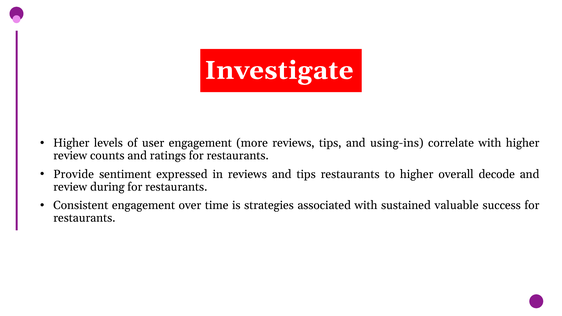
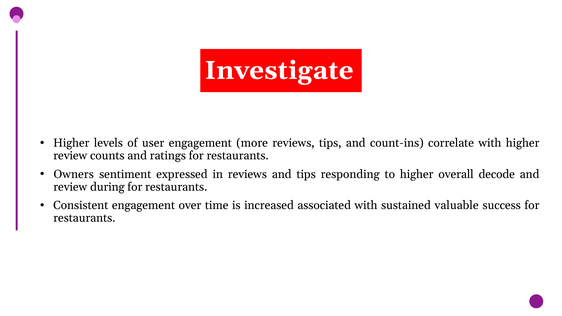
using-ins: using-ins -> count-ins (397, 143)
Provide: Provide -> Owners (74, 174)
tips restaurants: restaurants -> responding (350, 174)
strategies: strategies -> increased (269, 205)
